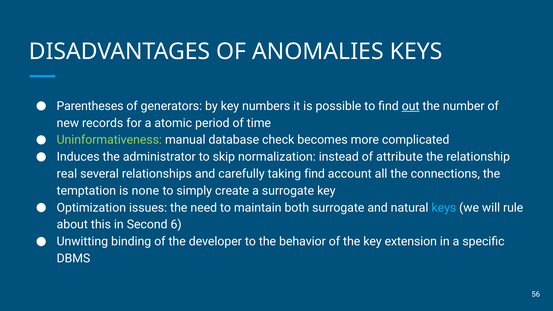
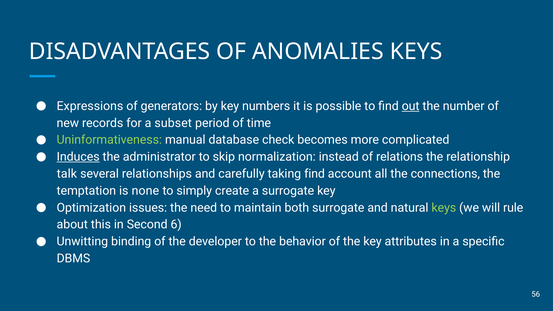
Parentheses: Parentheses -> Expressions (90, 106)
atomic: atomic -> subset (173, 123)
Induces underline: none -> present (78, 157)
attribute: attribute -> relations (400, 157)
real: real -> talk (67, 174)
keys colour: light blue -> light green (444, 208)
extension: extension -> attributes (411, 242)
